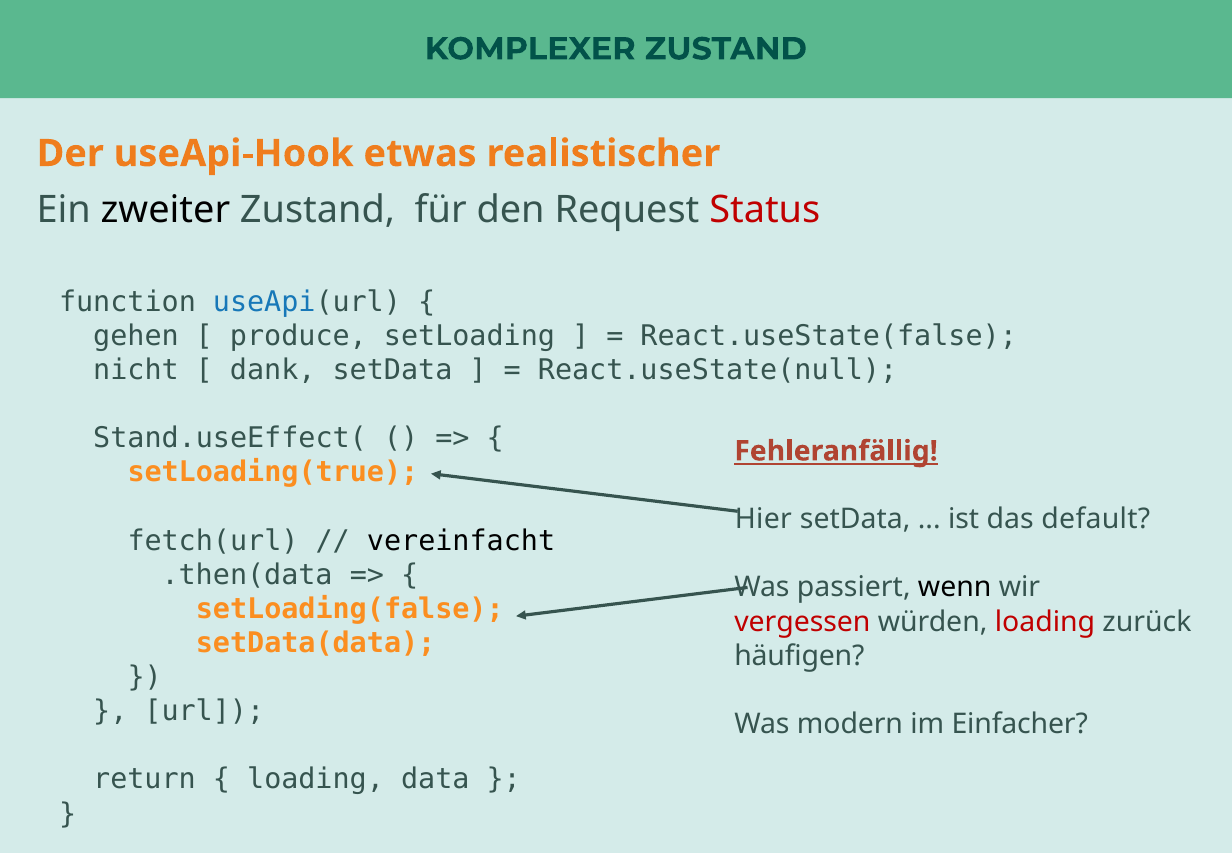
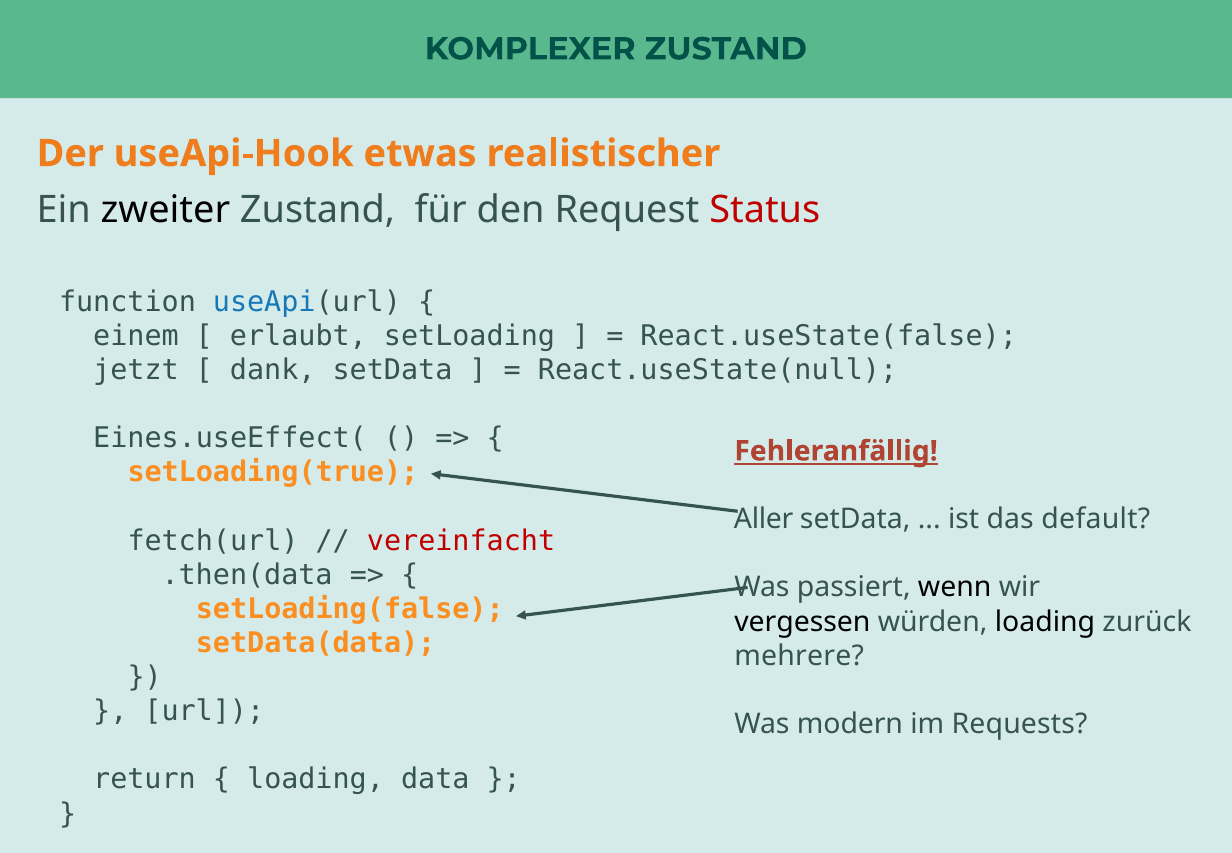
gehen: gehen -> einem (136, 336)
produce: produce -> erlaubt (298, 336)
nicht: nicht -> jetzt (136, 370)
Stand.useEffect(: Stand.useEffect( -> Eines.useEffect( (230, 438)
Hier: Hier -> Aller (764, 519)
vereinfacht colour: black -> red (461, 541)
vergessen colour: red -> black (802, 622)
loading colour: red -> black (1045, 622)
häufigen: häufigen -> mehrere (799, 656)
Einfacher: Einfacher -> Requests (1020, 724)
